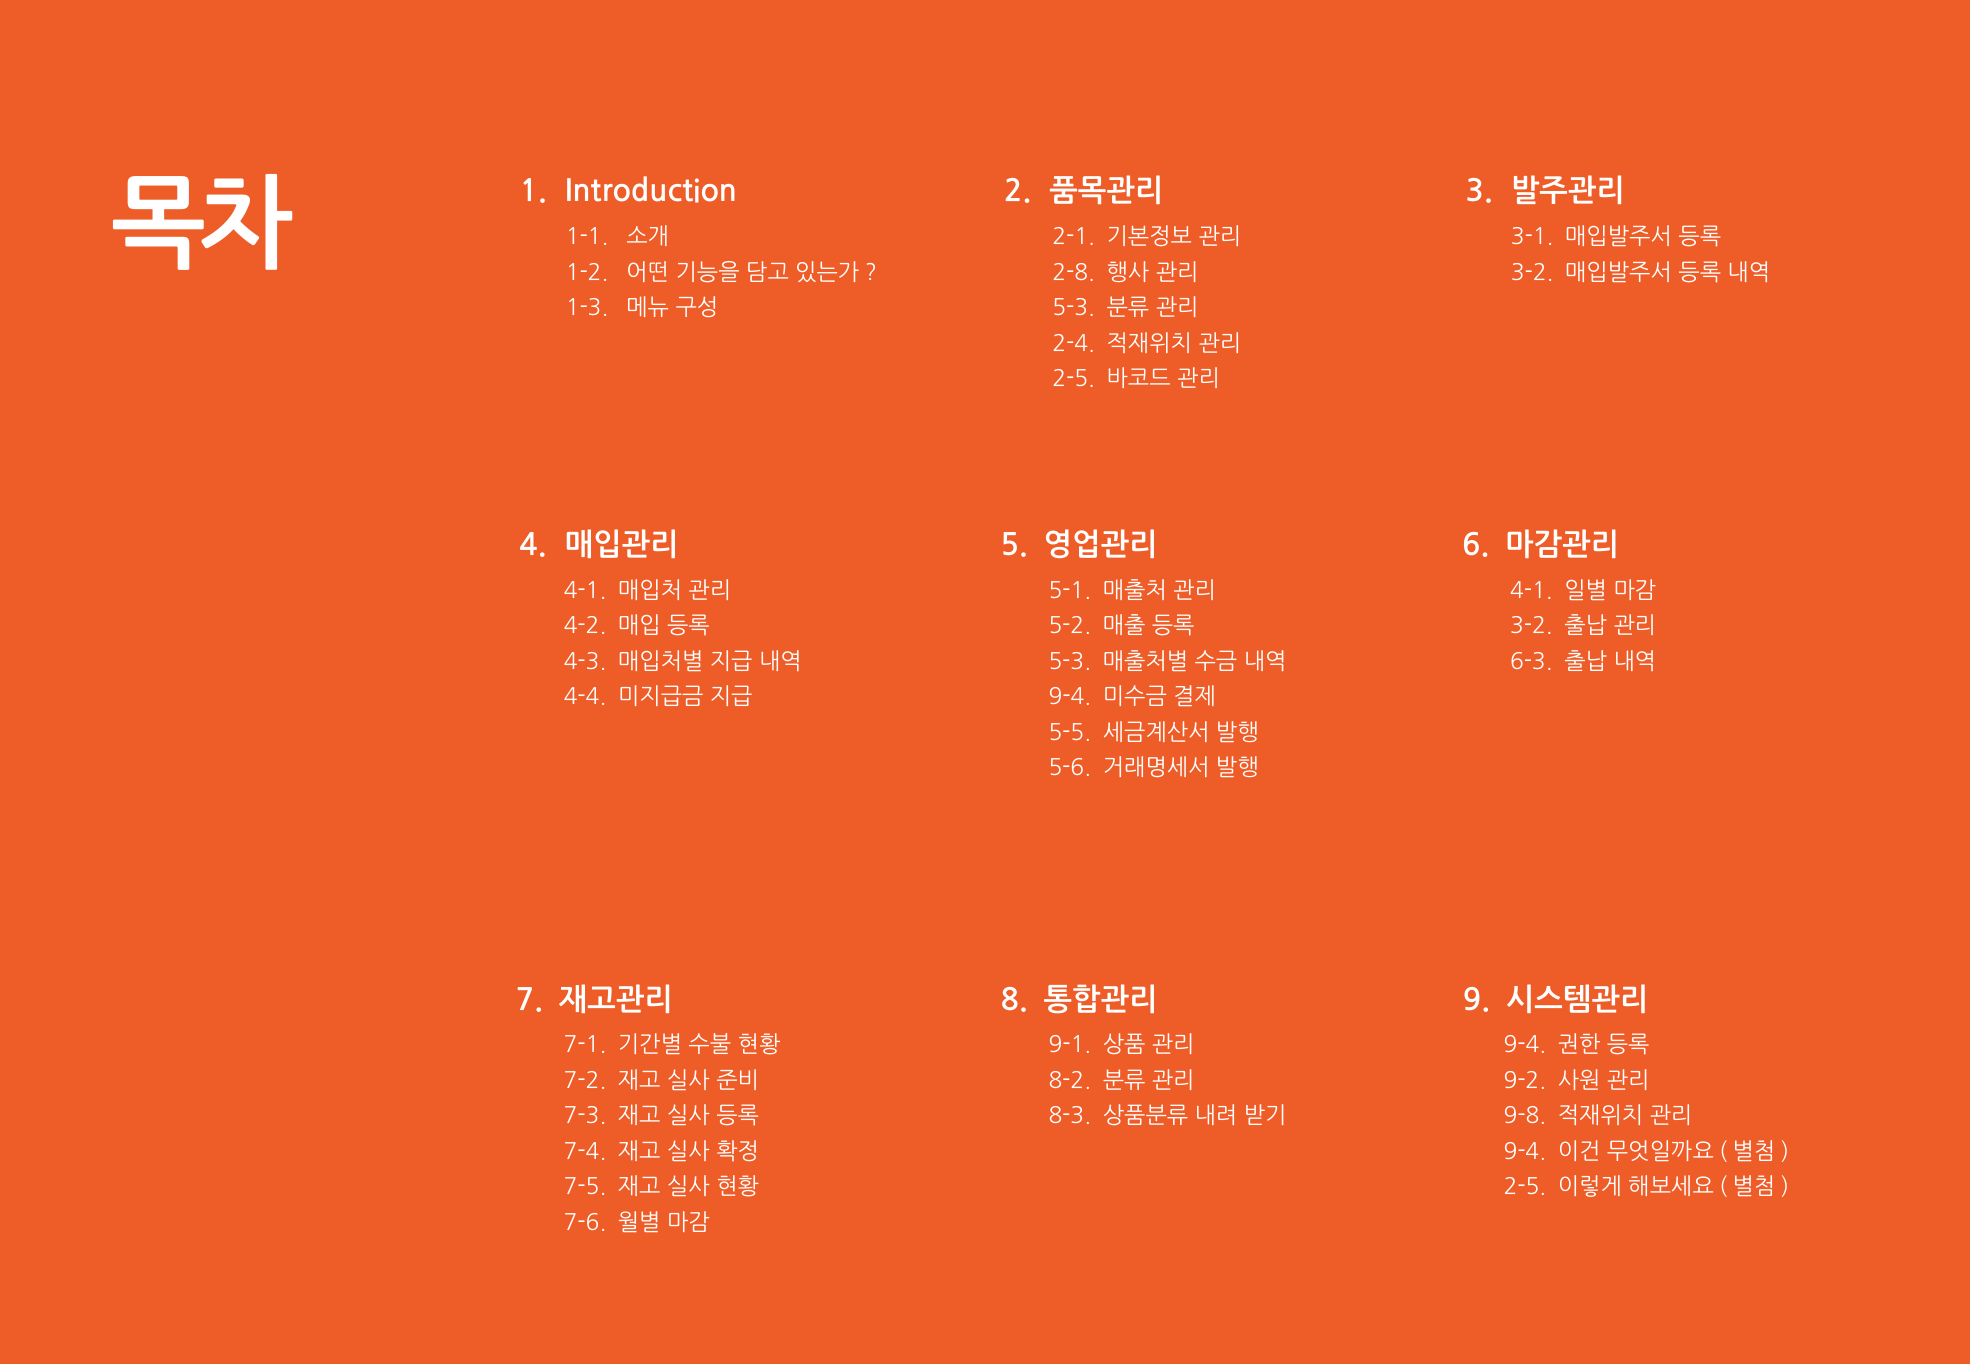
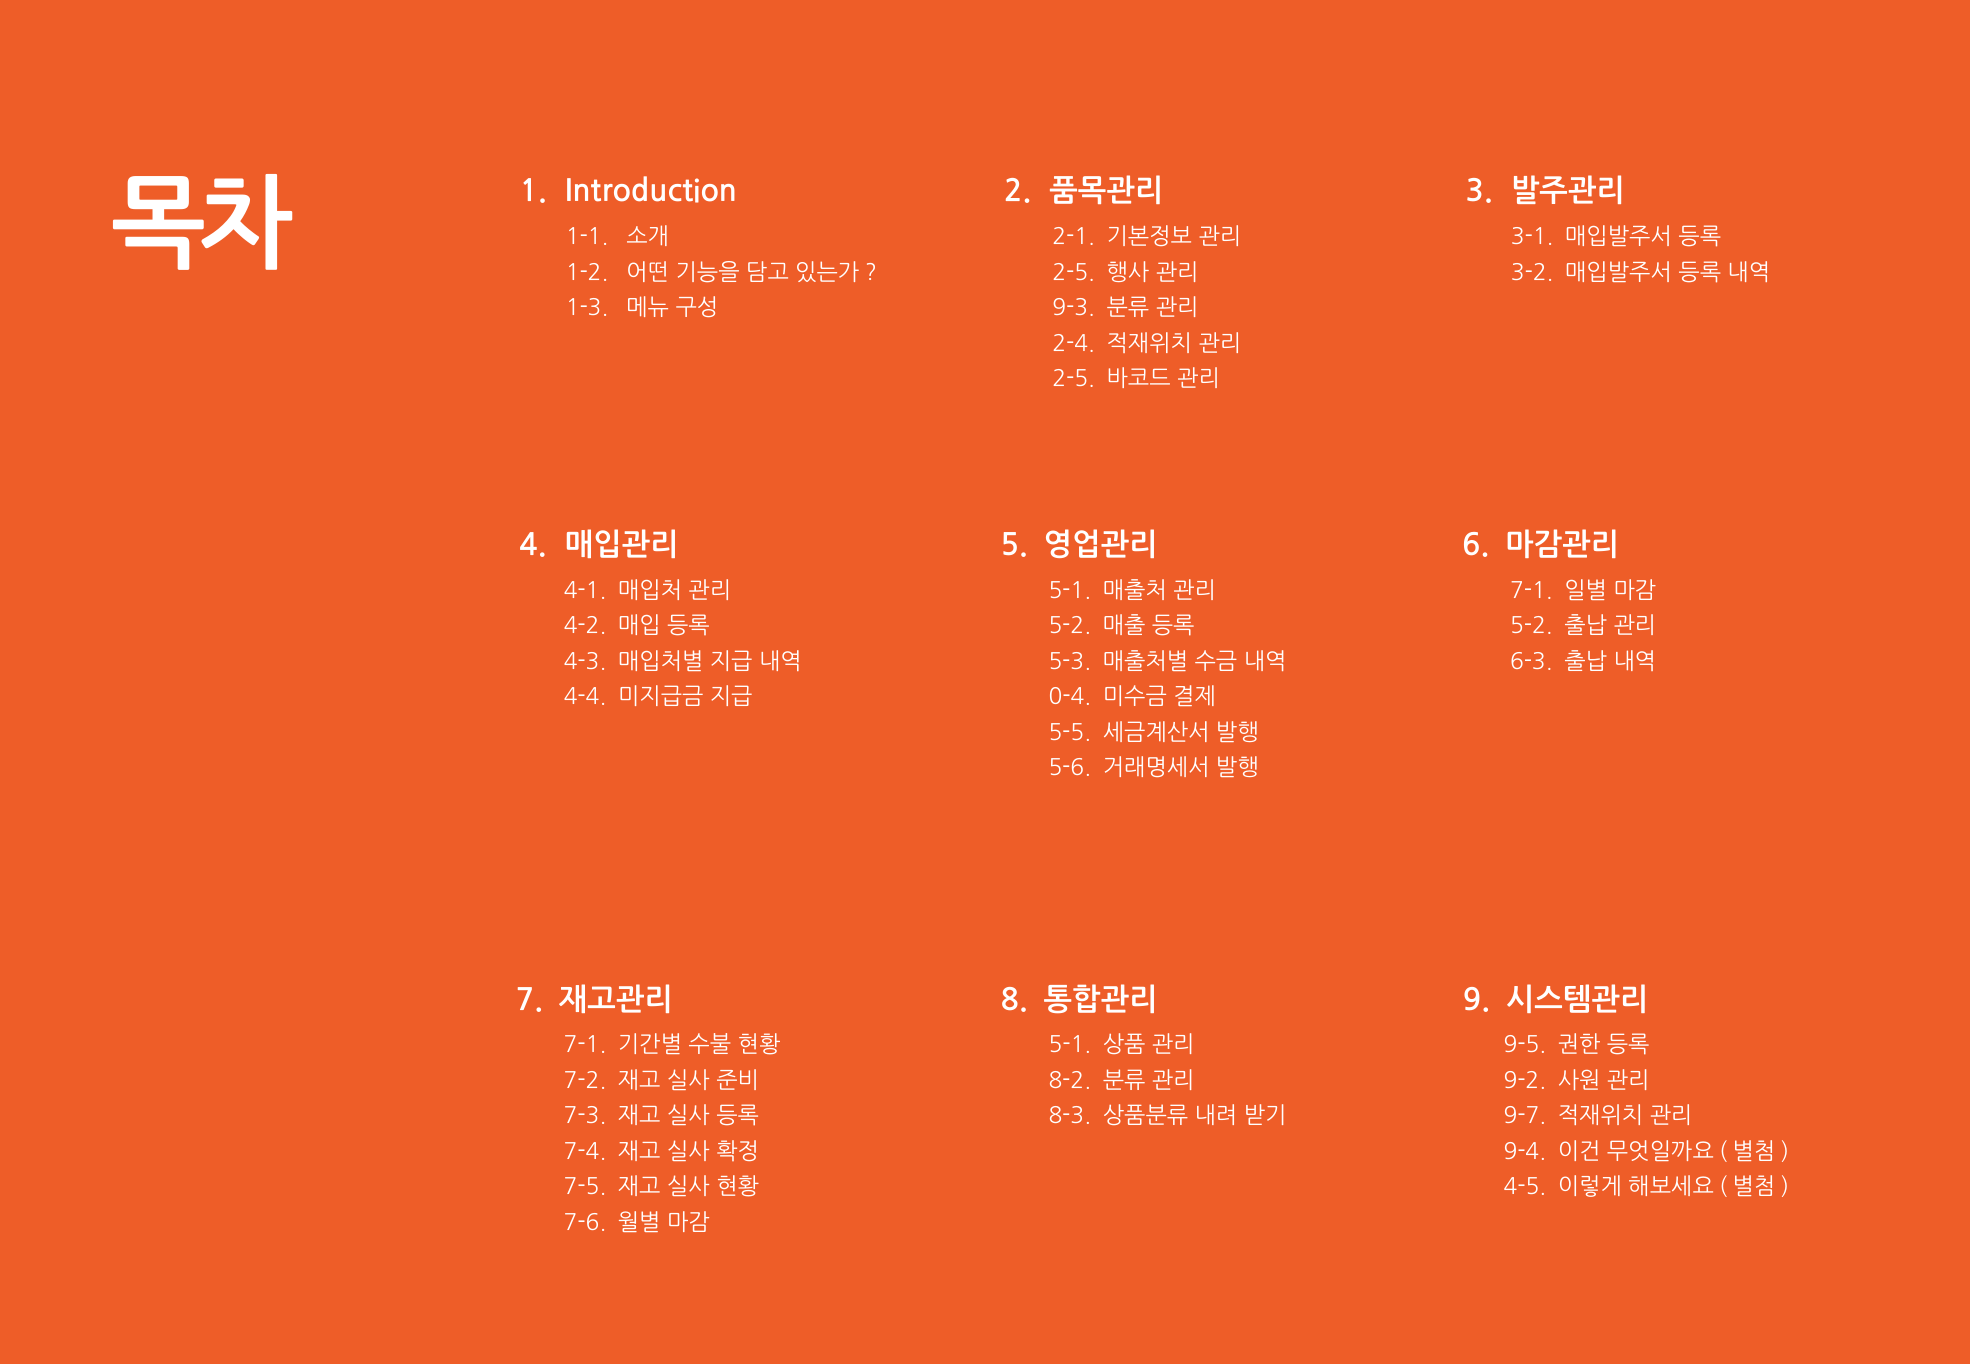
2-8: 2-8 -> 2-5 (1074, 272)
5-3: 5-3 -> 9-3 (1074, 308)
4-1: 4-1 -> 7-1 (1531, 591)
3-2: 3-2 -> 5-2 (1531, 626)
9-4: 9-4 -> 0-4 (1070, 697)
9-1: 9-1 -> 5-1 (1070, 1045)
9-4: 9-4 -> 9-5 (1525, 1045)
9-8: 9-8 -> 9-7 (1525, 1116)
2-5: 2-5 -> 4-5 (1525, 1187)
